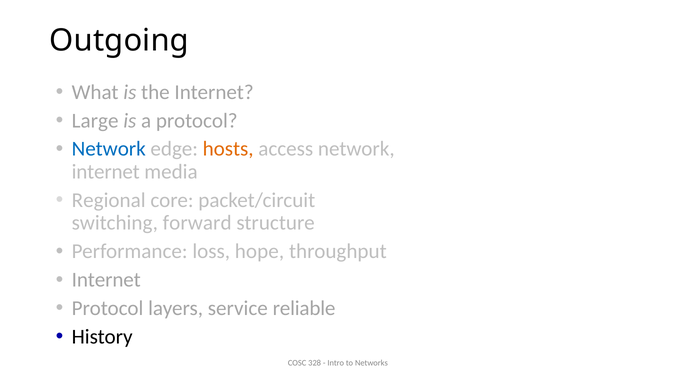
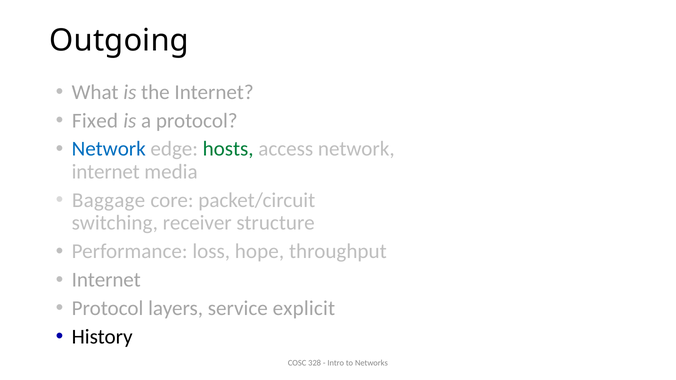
Large: Large -> Fixed (95, 121)
hosts colour: orange -> green (228, 149)
Regional: Regional -> Baggage (109, 200)
forward: forward -> receiver (197, 223)
reliable: reliable -> explicit (304, 309)
